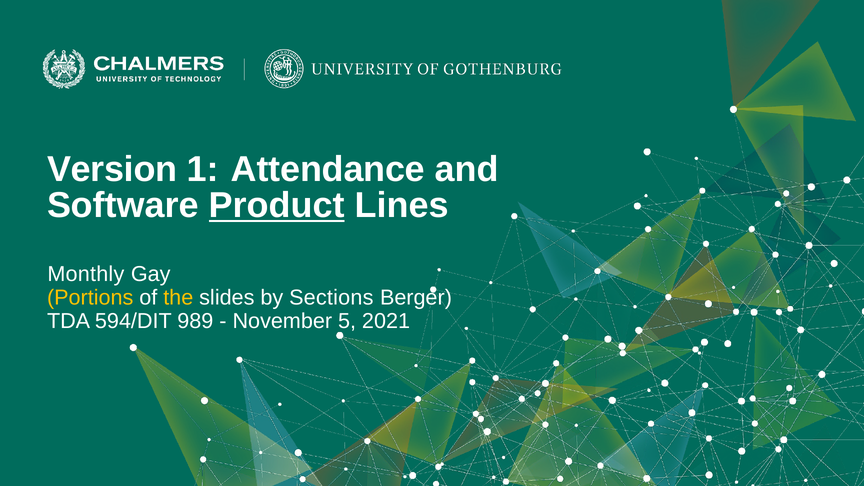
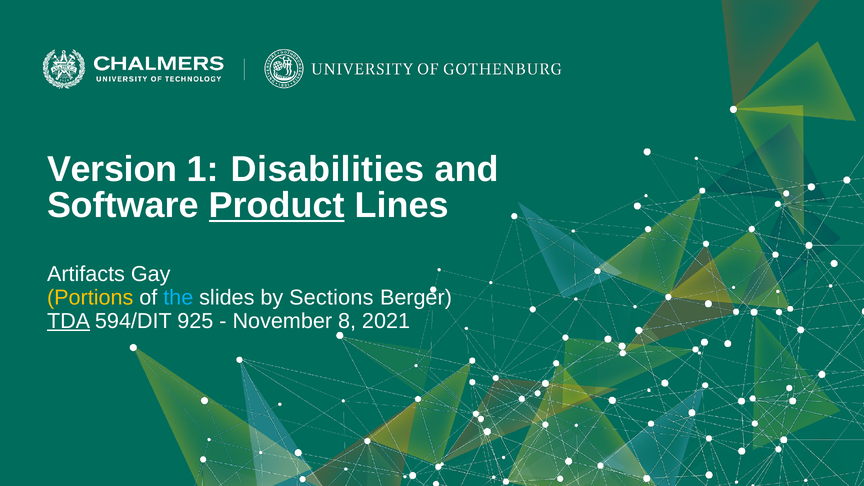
Attendance: Attendance -> Disabilities (328, 170)
Monthly: Monthly -> Artifacts (86, 274)
the colour: yellow -> light blue (178, 298)
TDA underline: none -> present (69, 321)
989: 989 -> 925 (195, 321)
5: 5 -> 8 (347, 321)
